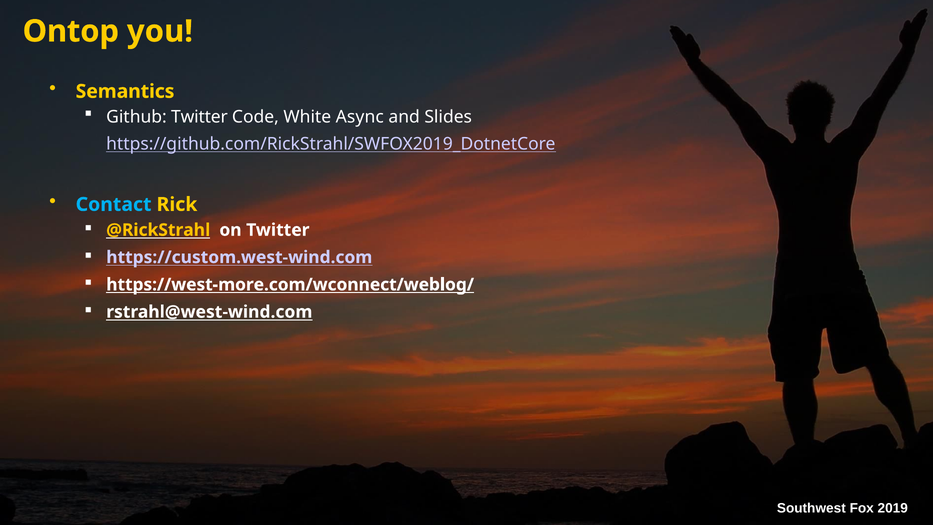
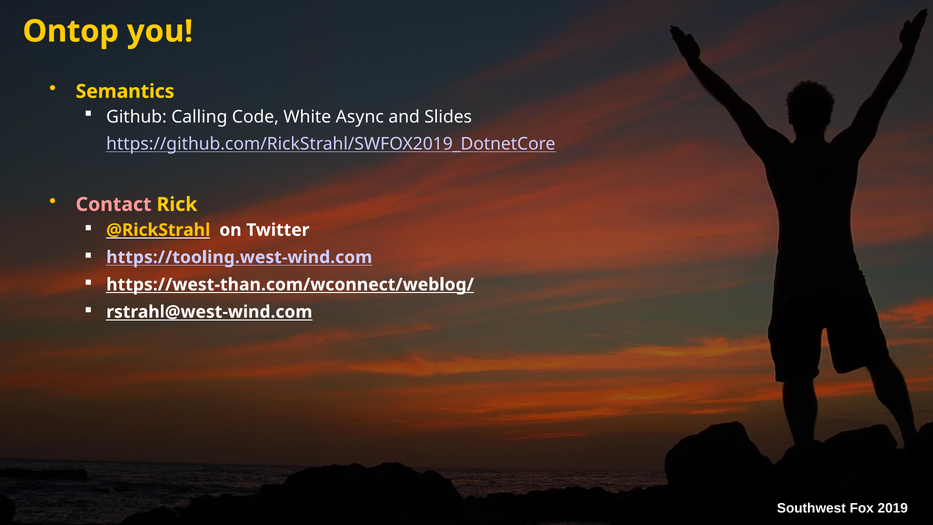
Github Twitter: Twitter -> Calling (199, 117)
Contact colour: light blue -> pink (114, 204)
https://custom.west-wind.com: https://custom.west-wind.com -> https://tooling.west-wind.com (239, 257)
https://west-more.com/wconnect/weblog/: https://west-more.com/wconnect/weblog/ -> https://west-than.com/wconnect/weblog/ (290, 285)
